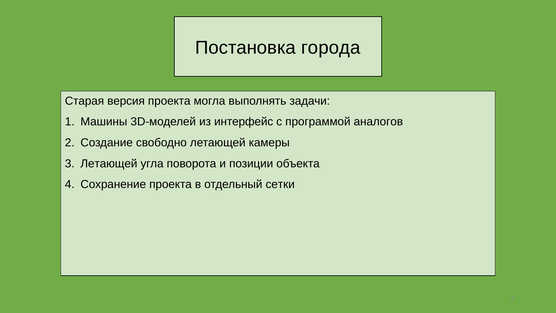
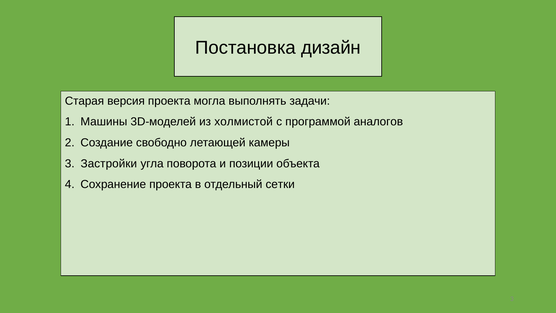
города: города -> дизайн (331, 48)
интерфейс: интерфейс -> холмистой (244, 122)
3 Летающей: Летающей -> Застройки (109, 163)
